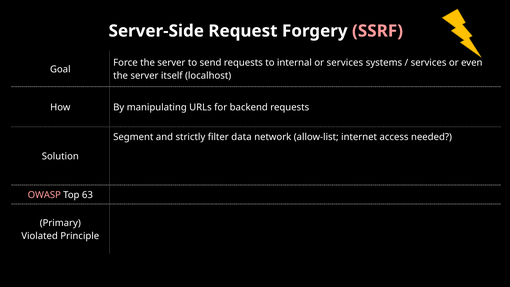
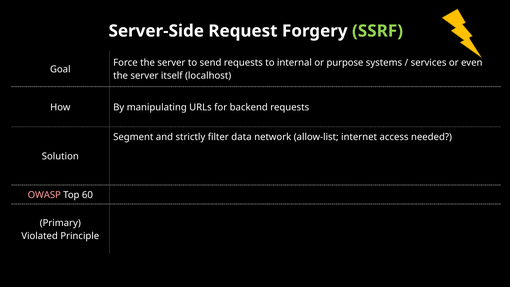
SSRF colour: pink -> light green (378, 31)
or services: services -> purpose (345, 63)
63: 63 -> 60 (87, 195)
